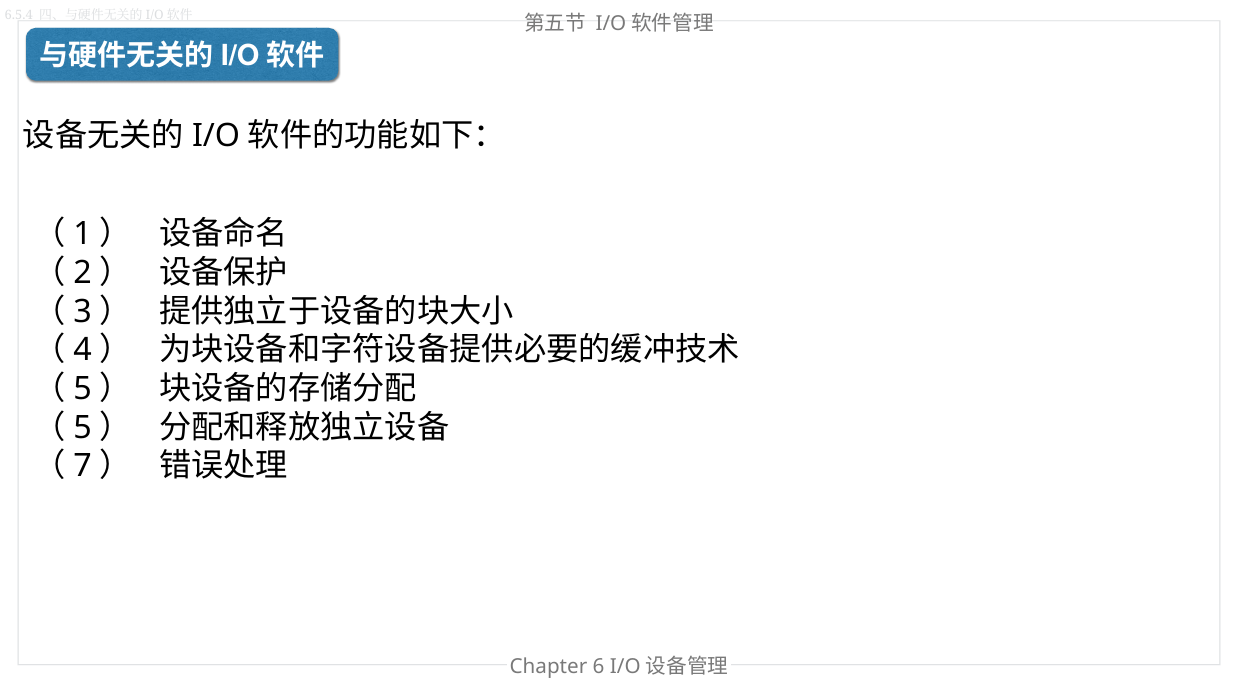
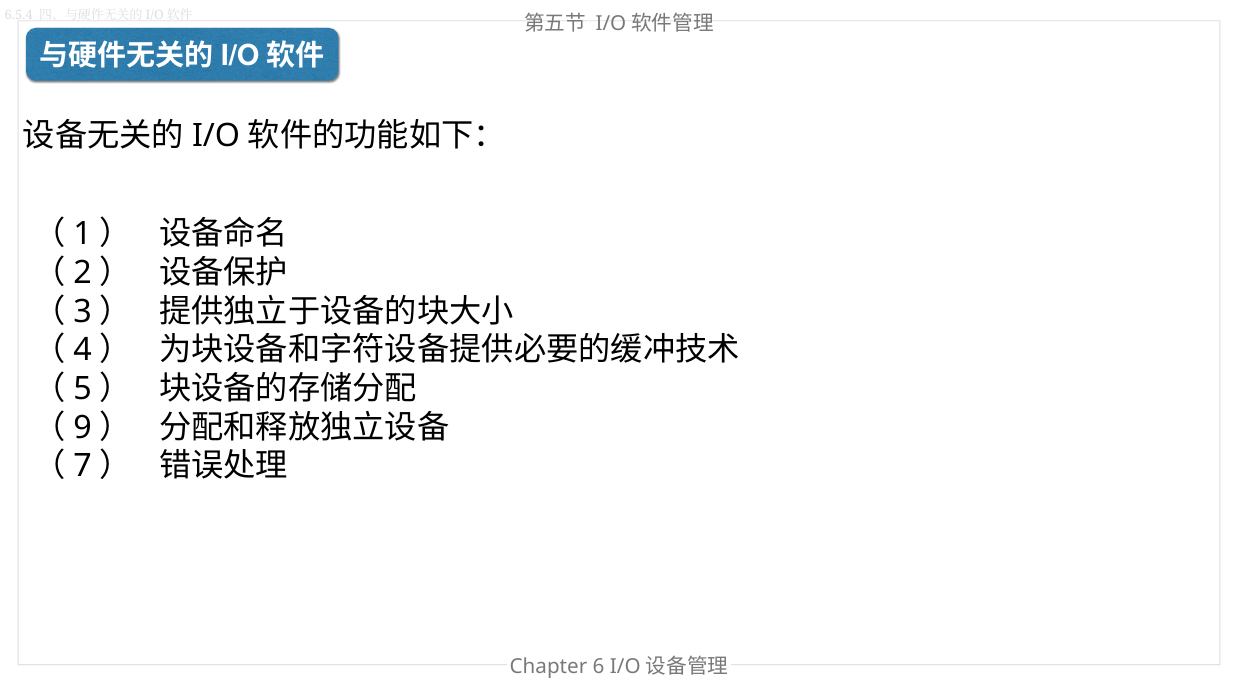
5: 5 -> 9 (83, 428)
